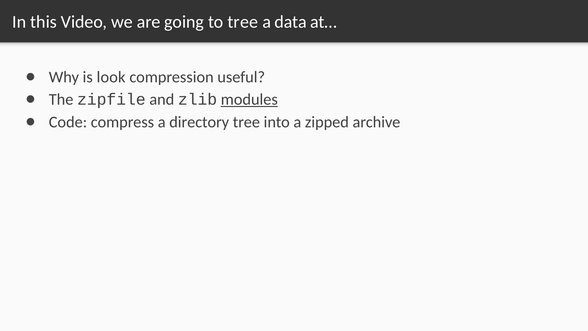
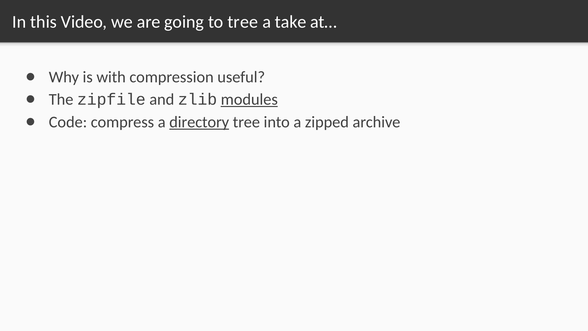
data: data -> take (291, 22)
look: look -> with (111, 77)
directory underline: none -> present (199, 122)
